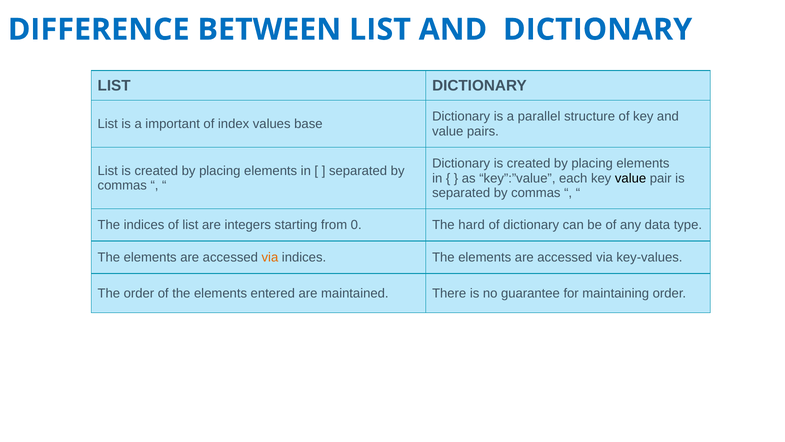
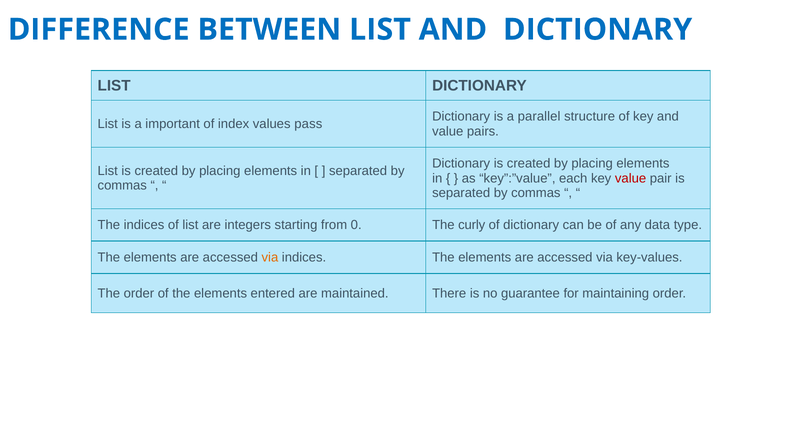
base: base -> pass (308, 124)
value colour: black -> red (631, 178)
hard: hard -> curly (472, 225)
